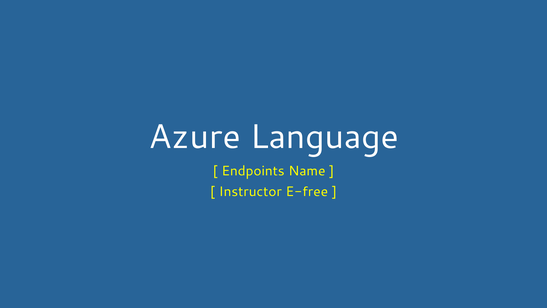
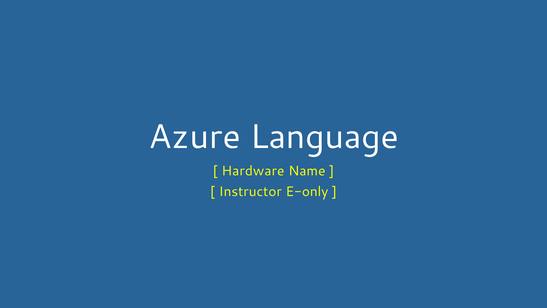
Endpoints: Endpoints -> Hardware (253, 171)
E-free: E-free -> E-only (307, 191)
